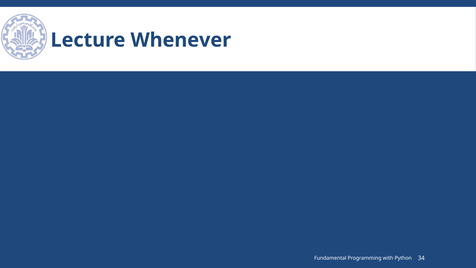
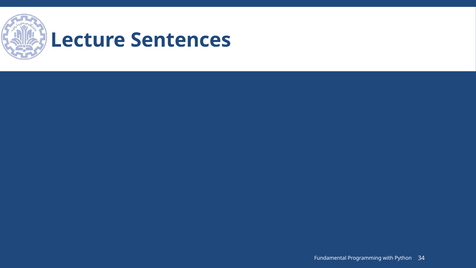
Whenever: Whenever -> Sentences (181, 40)
